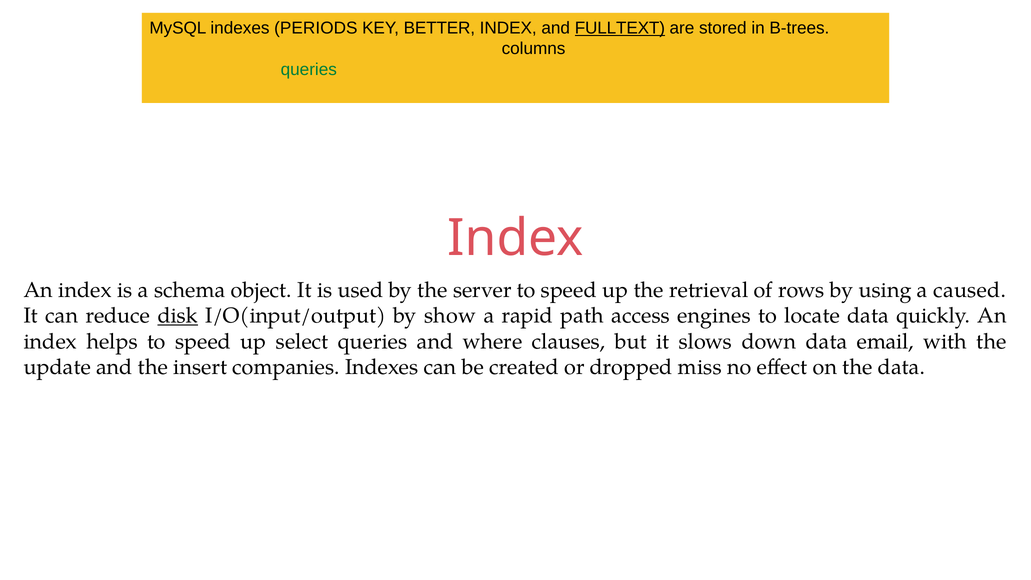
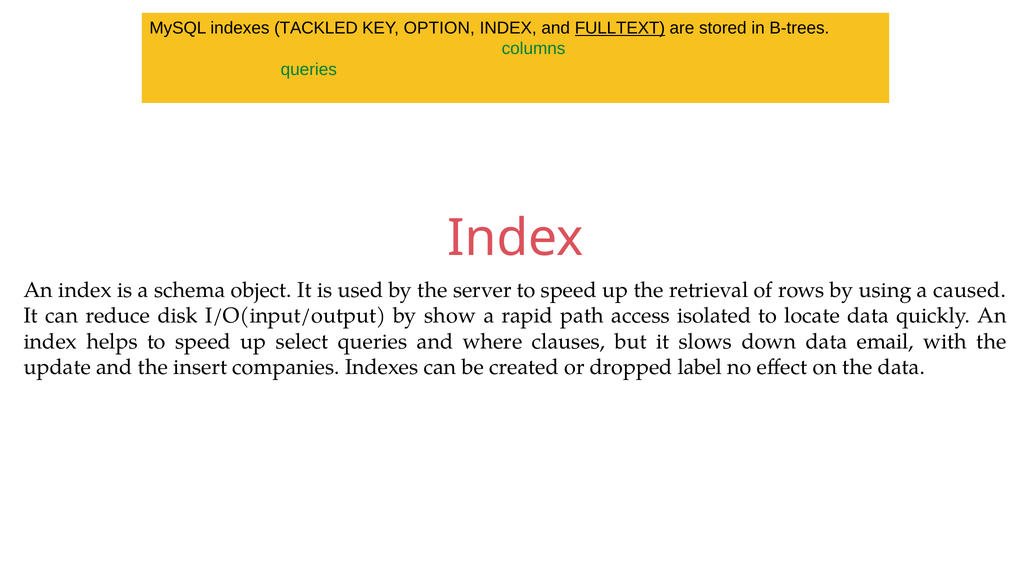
PERIODS: PERIODS -> TACKLED (316, 28)
BETTER: BETTER -> OPTION (439, 28)
columns colour: black -> green (534, 49)
disk underline: present -> none (178, 316)
engines: engines -> isolated (714, 316)
miss: miss -> label (700, 367)
